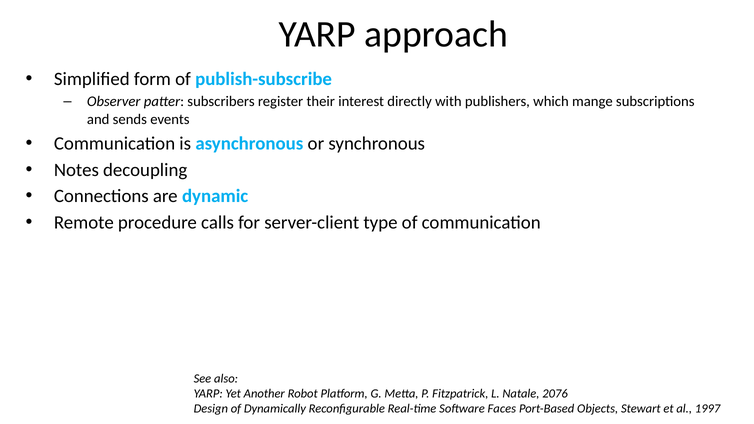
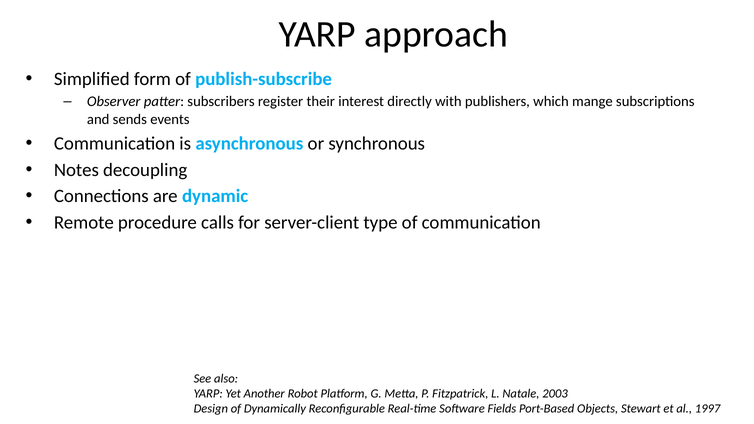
2076: 2076 -> 2003 (555, 394)
Faces: Faces -> Fields (502, 409)
